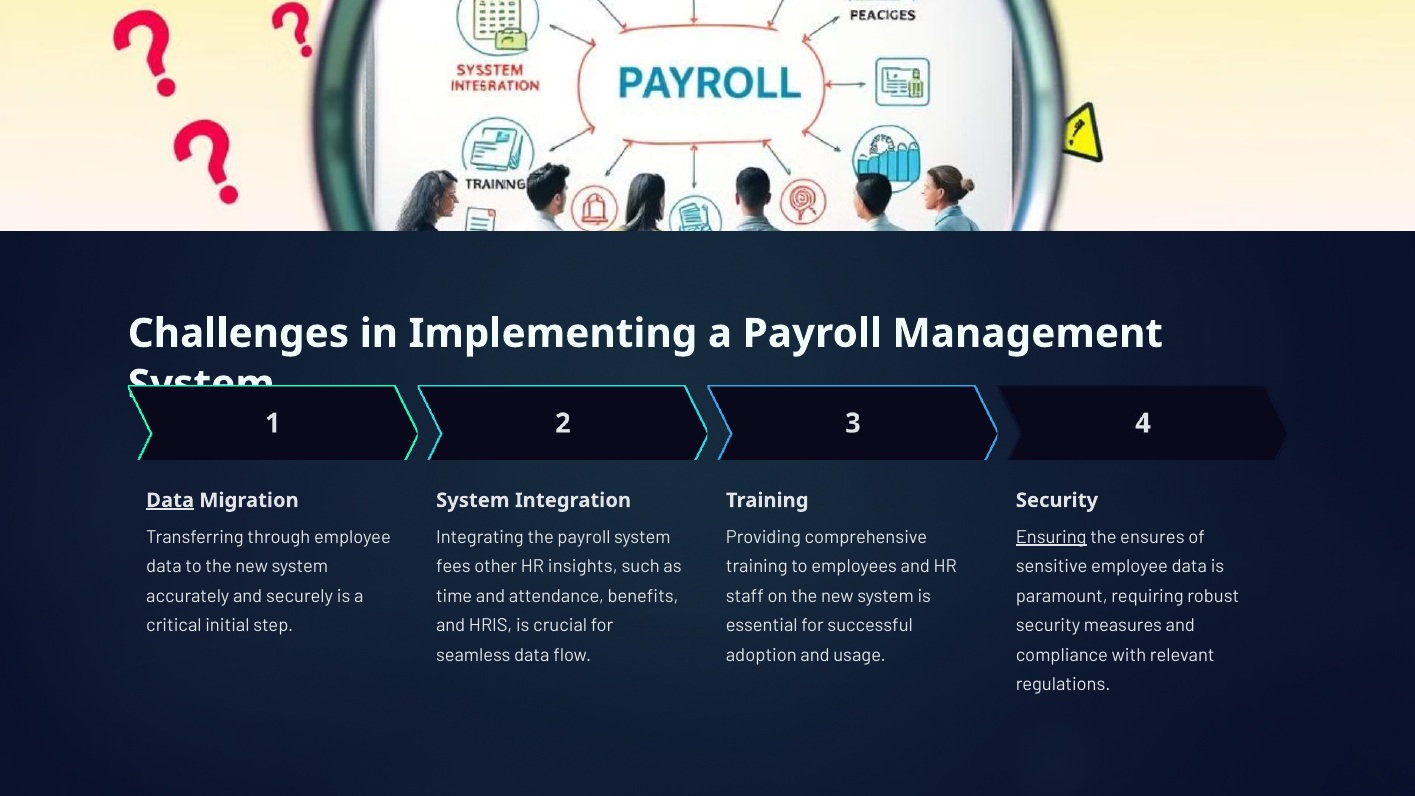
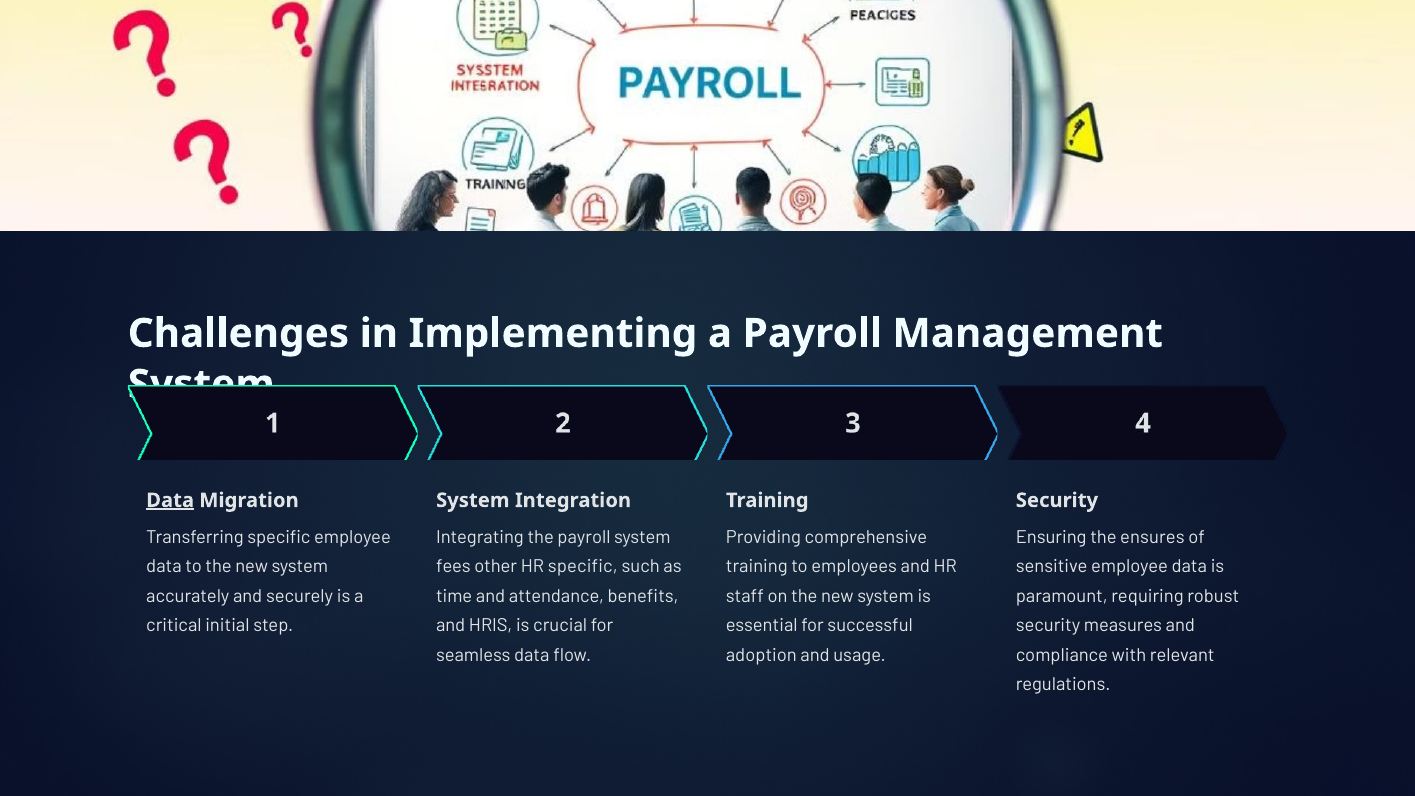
Transferring through: through -> specific (279, 537)
Ensuring underline: present -> none (1051, 537)
HR insights: insights -> specific (583, 567)
